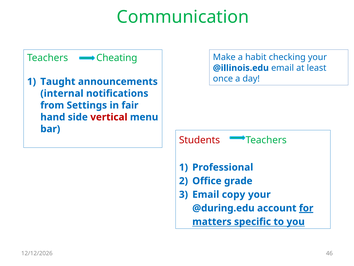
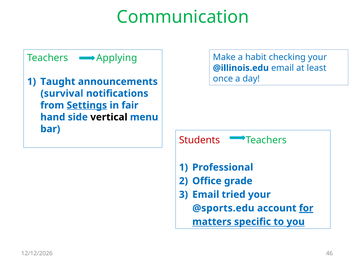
Cheating: Cheating -> Applying (117, 58)
internal: internal -> survival (62, 93)
Settings underline: none -> present (87, 105)
vertical colour: red -> black (109, 117)
copy: copy -> tried (234, 194)
@during.edu: @during.edu -> @sports.edu (223, 208)
